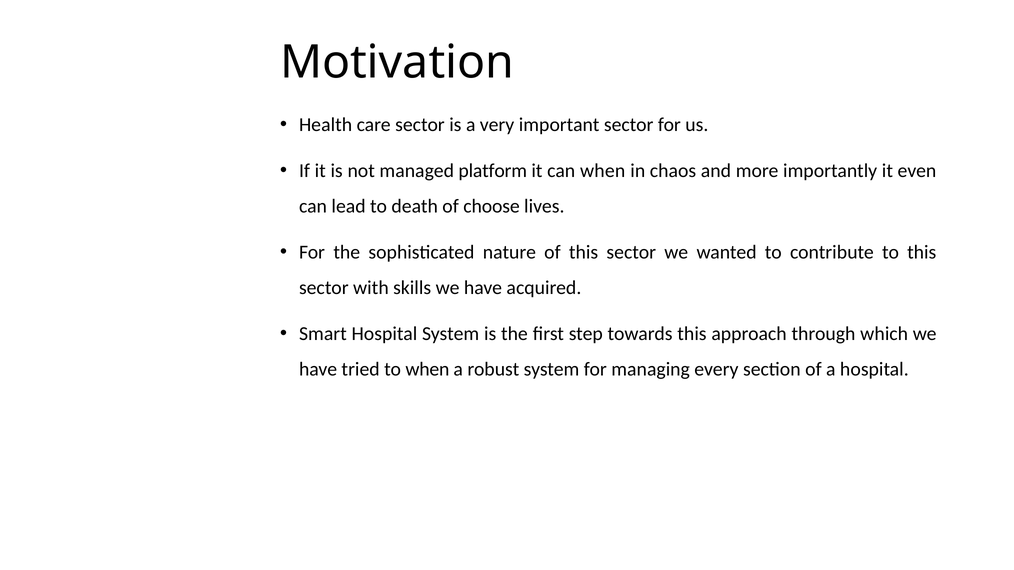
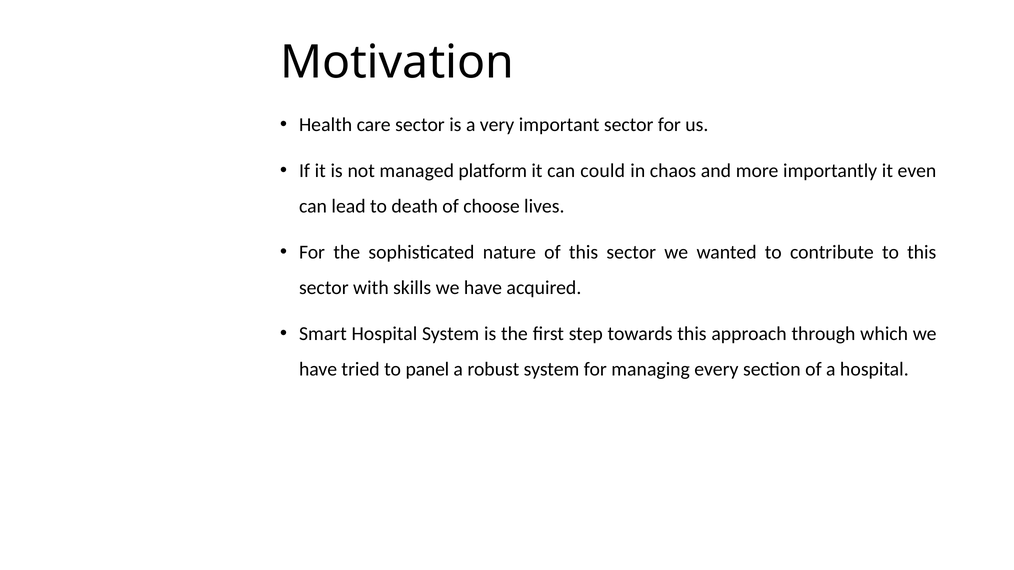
can when: when -> could (603, 171)
to when: when -> panel (427, 369)
